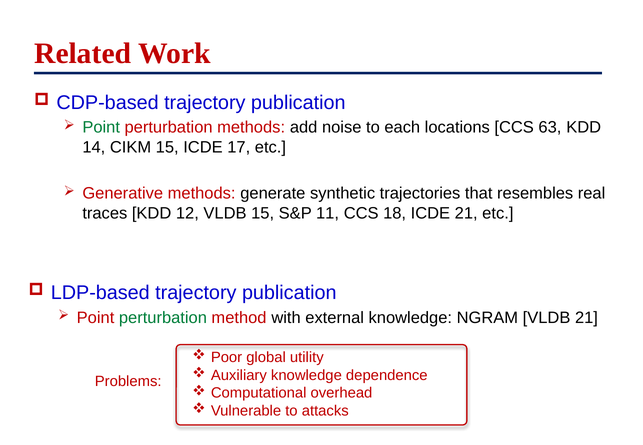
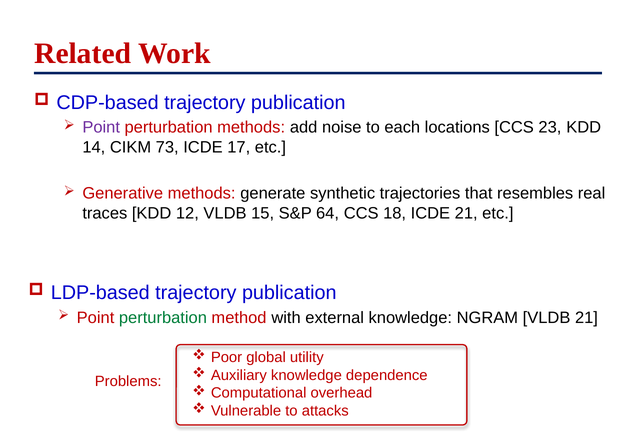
Point colour: green -> purple (101, 127)
63: 63 -> 23 (550, 127)
CIKM 15: 15 -> 73 (167, 147)
11: 11 -> 64 (327, 213)
